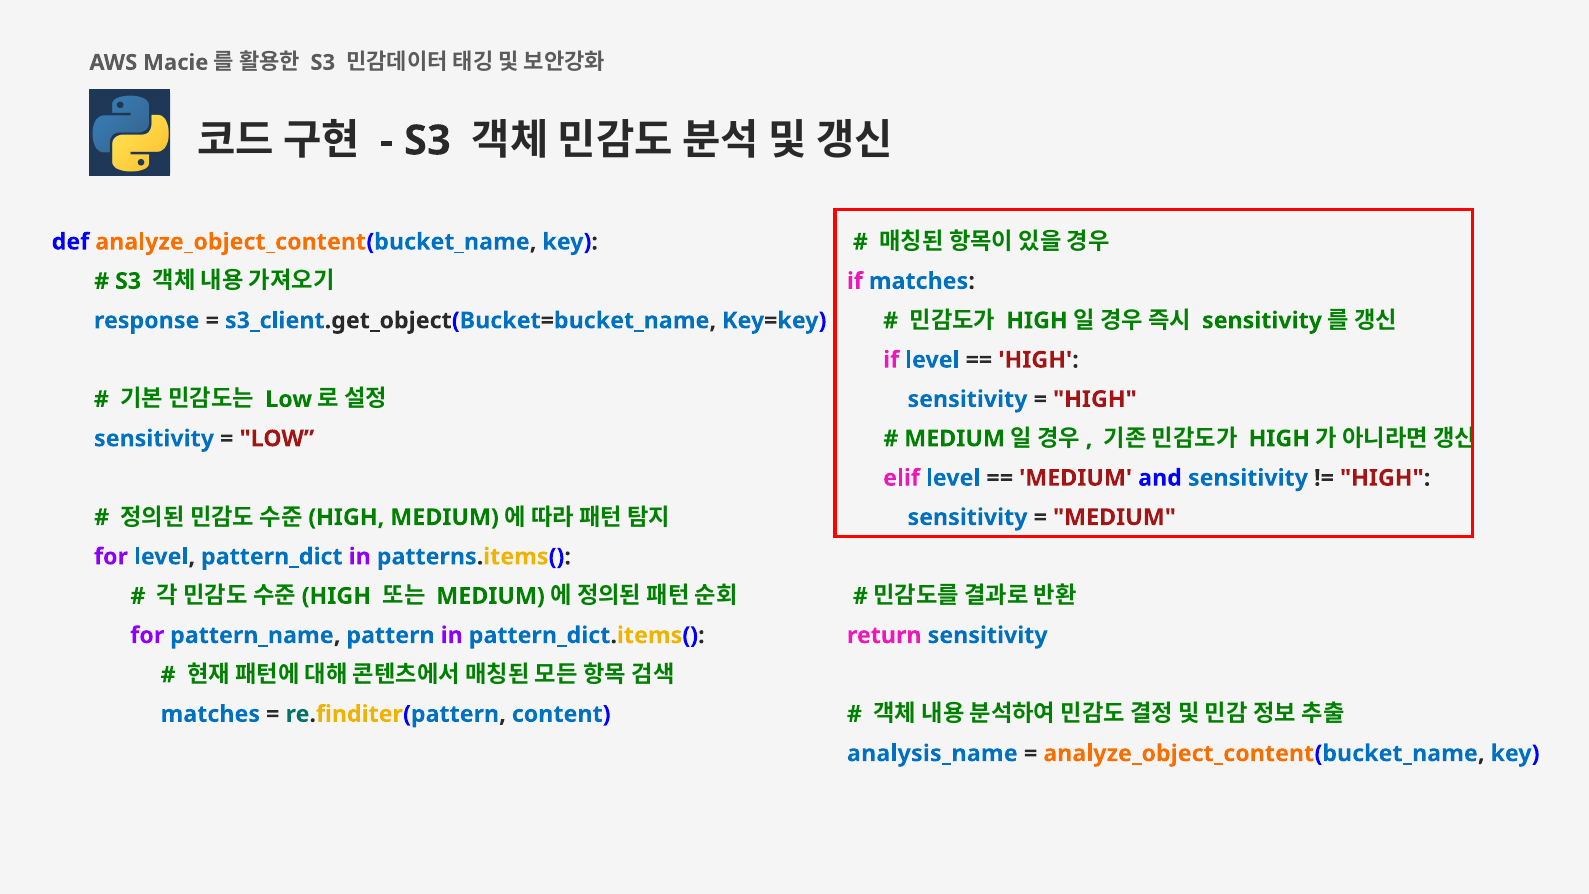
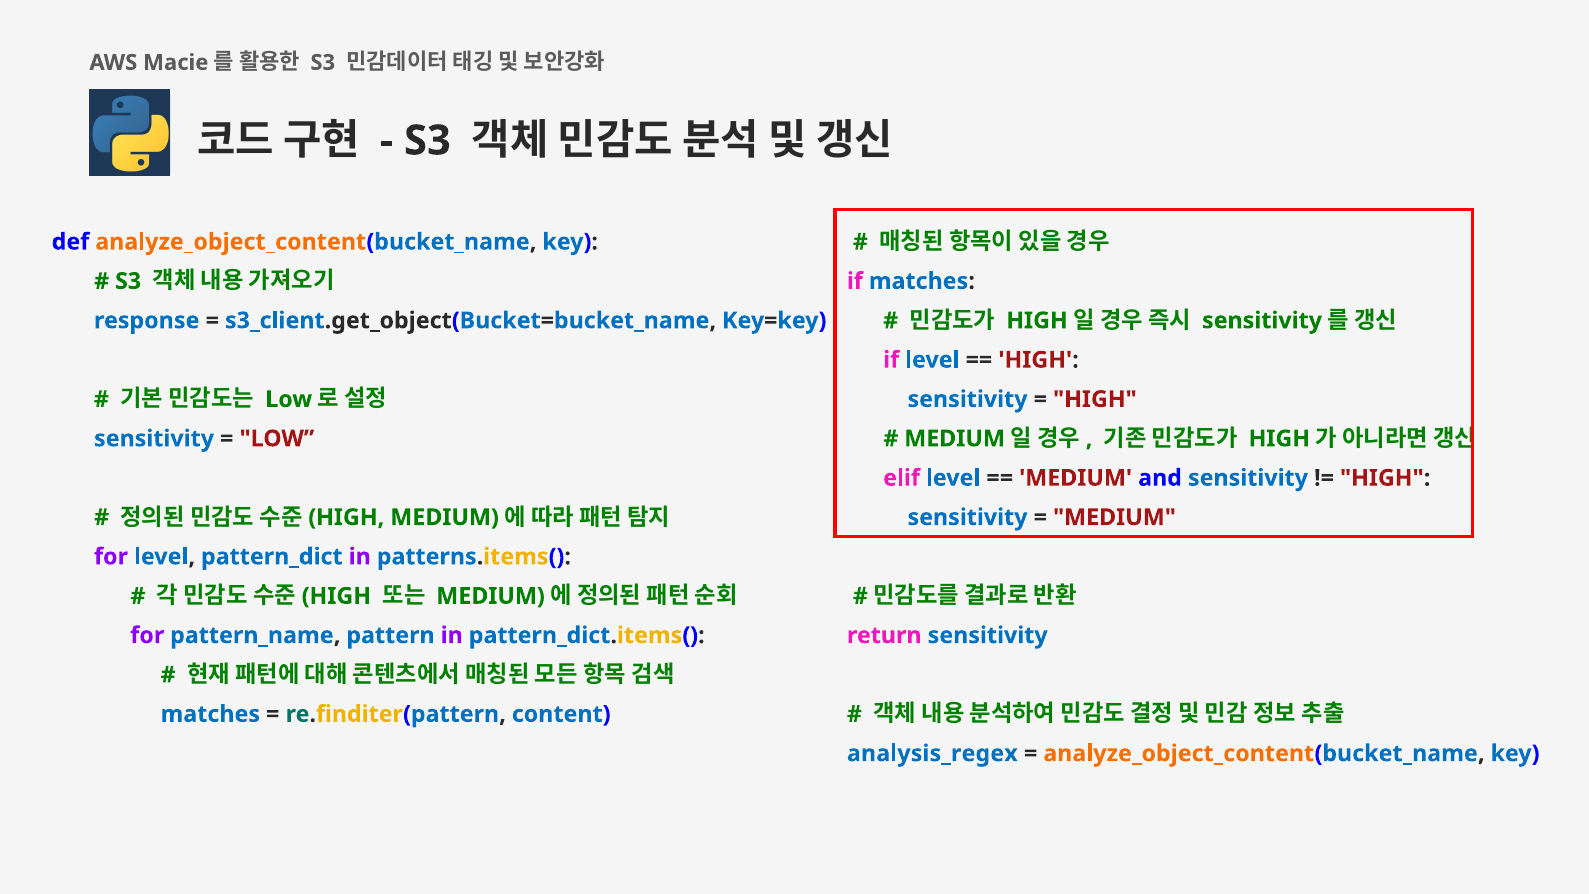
analysis_name: analysis_name -> analysis_regex (932, 753)
